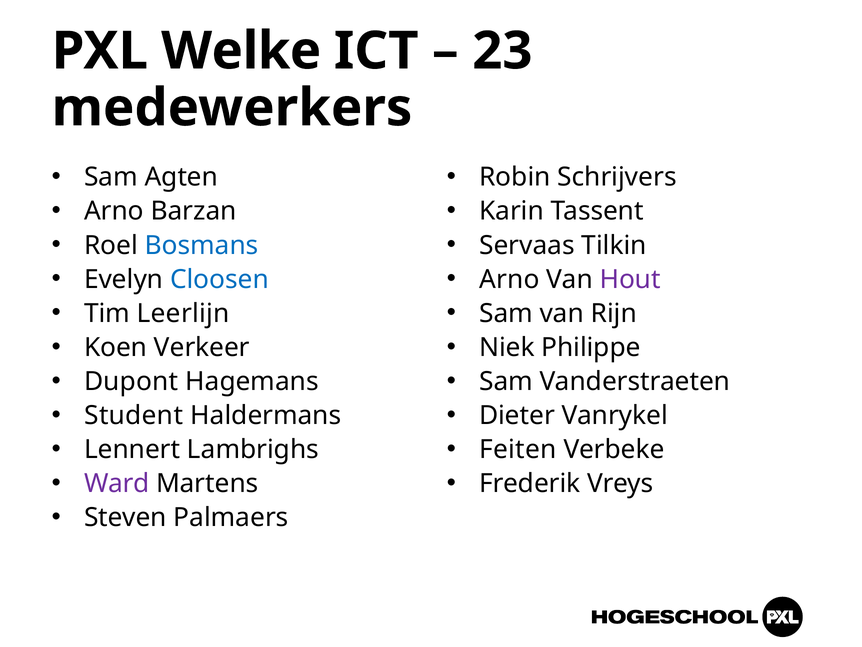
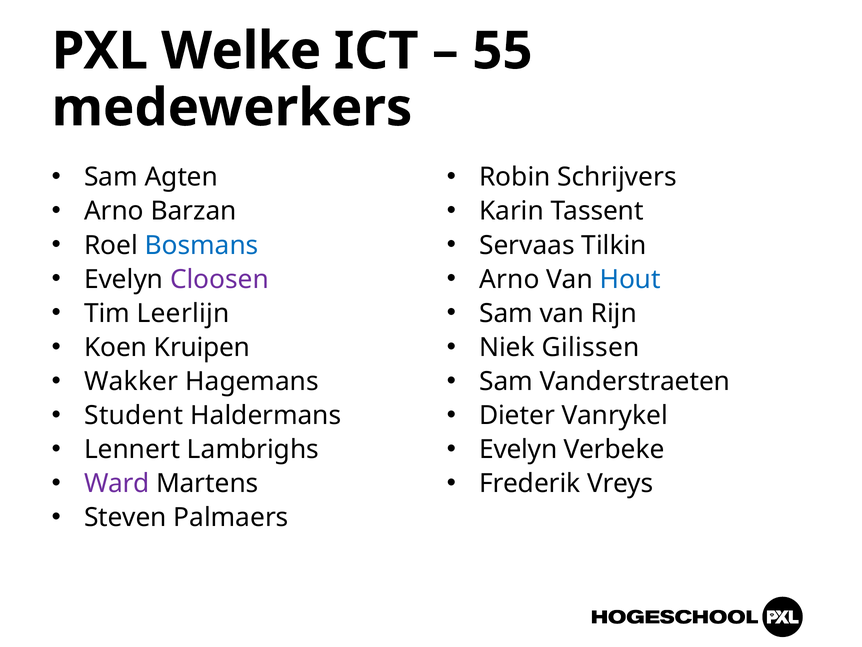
23: 23 -> 55 (502, 51)
Cloosen colour: blue -> purple (219, 279)
Hout colour: purple -> blue (630, 279)
Verkeer: Verkeer -> Kruipen (202, 347)
Philippe: Philippe -> Gilissen (591, 347)
Dupont: Dupont -> Wakker (131, 381)
Feiten: Feiten -> Evelyn (518, 449)
